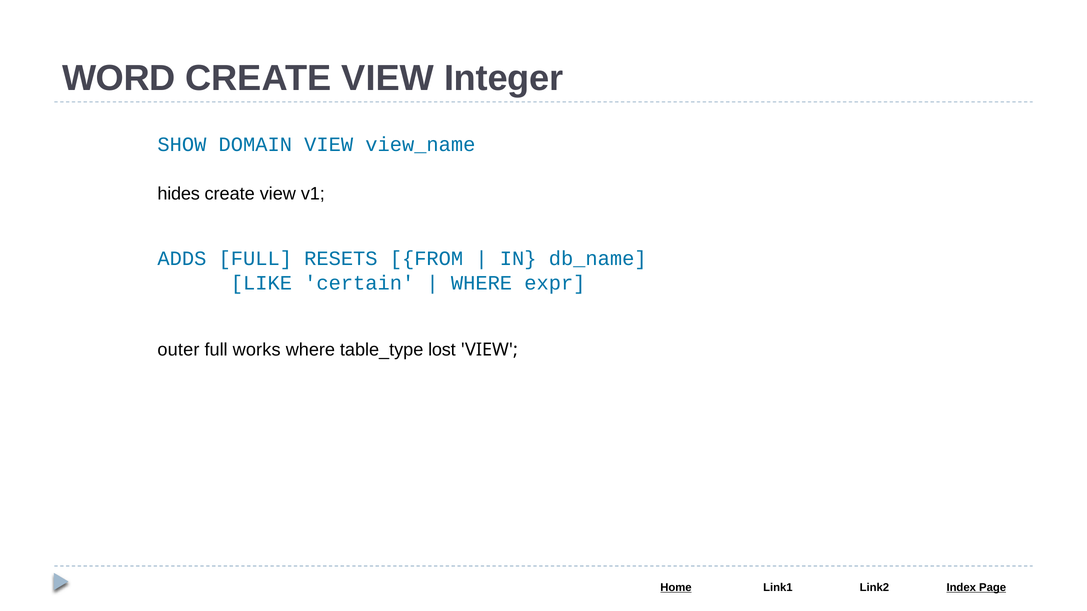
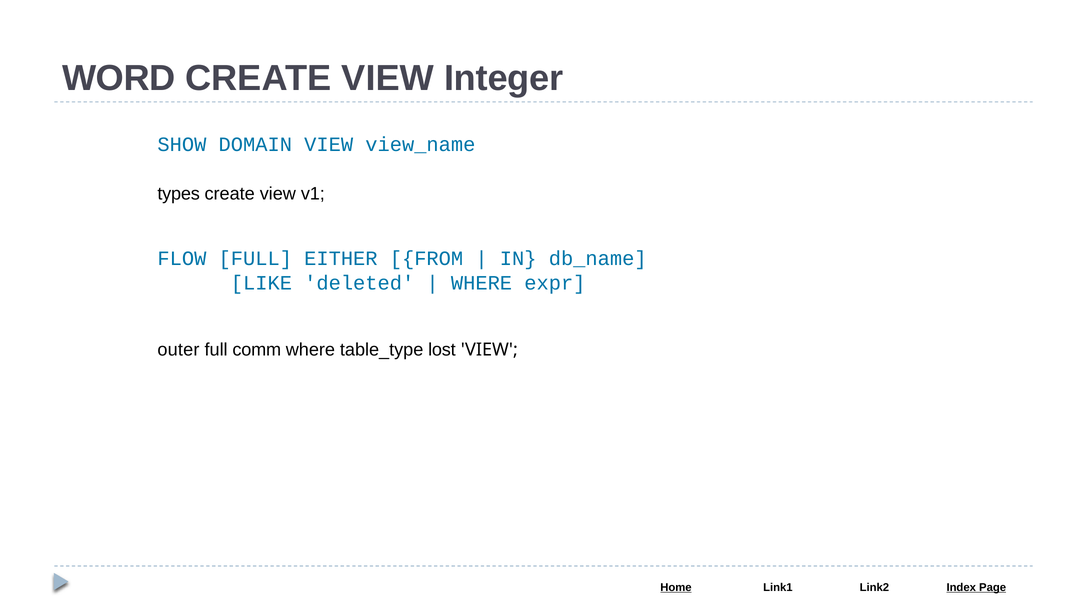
hides: hides -> types (179, 194)
ADDS: ADDS -> FLOW (182, 259)
RESETS: RESETS -> EITHER (341, 259)
certain: certain -> deleted (359, 283)
works: works -> comm (257, 350)
